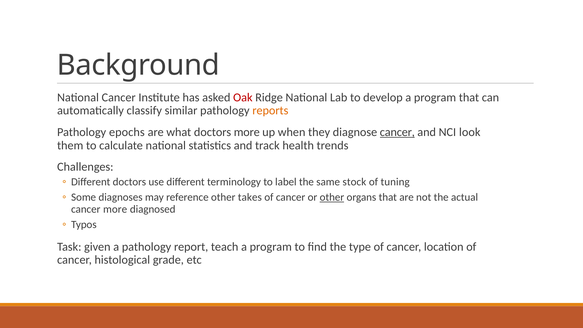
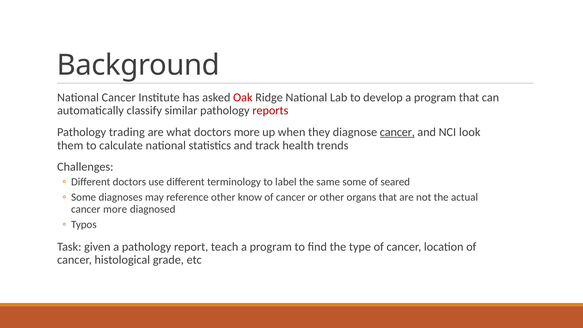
reports colour: orange -> red (270, 111)
epochs: epochs -> trading (127, 132)
same stock: stock -> some (354, 182)
tuning: tuning -> seared (395, 182)
takes: takes -> know (250, 197)
other underline: present -> none (332, 197)
